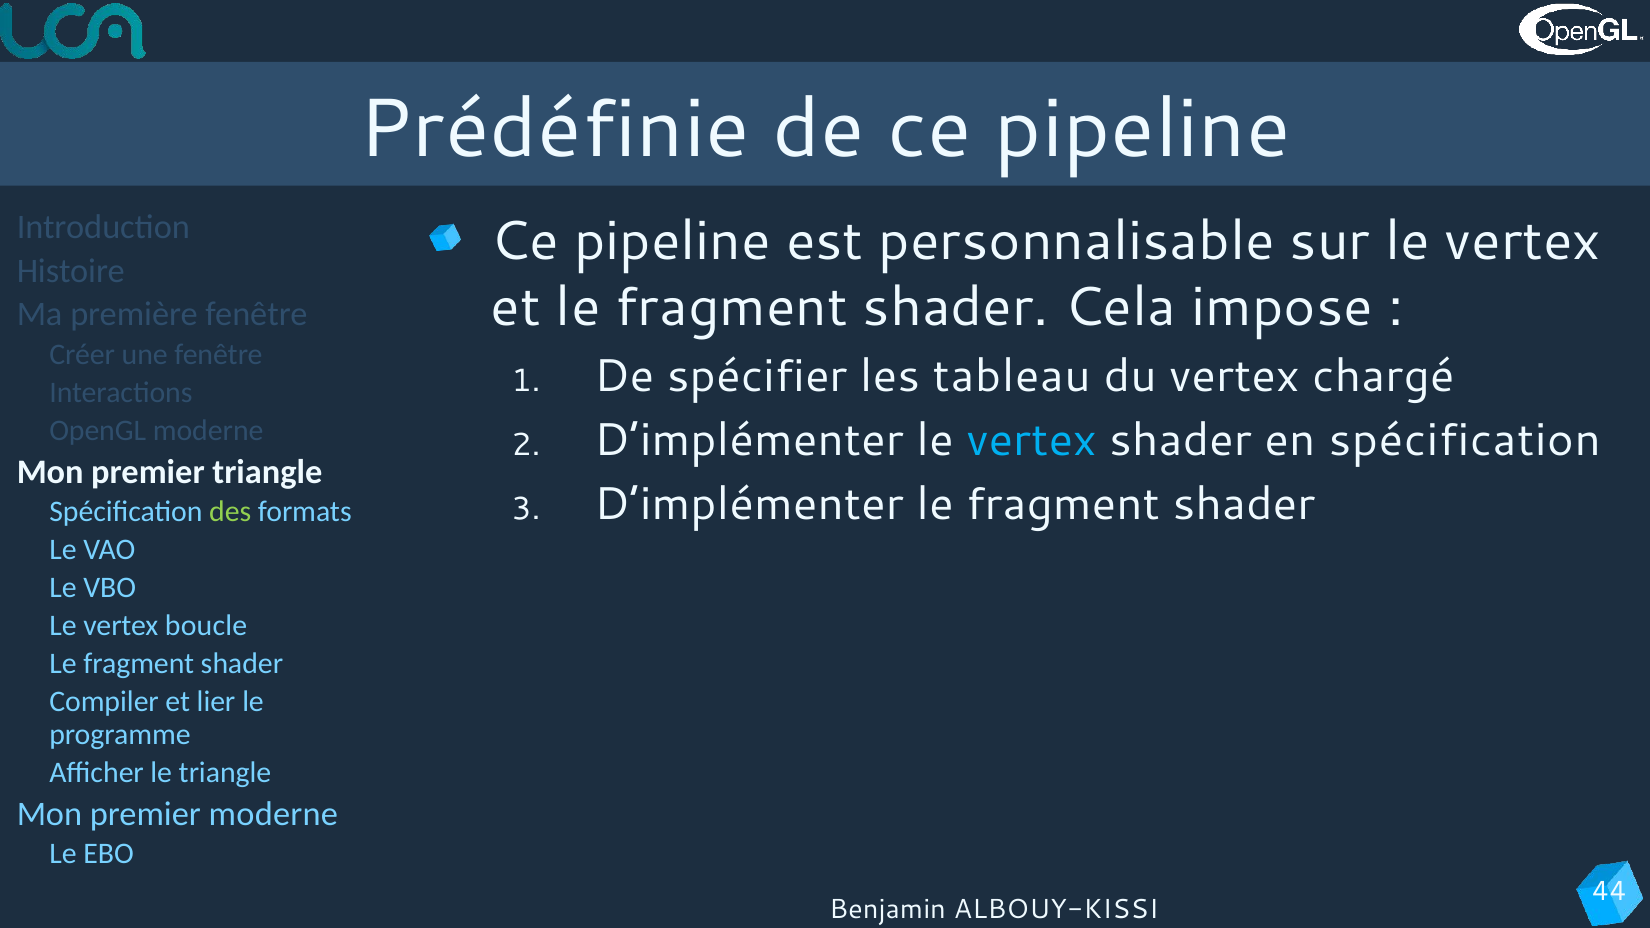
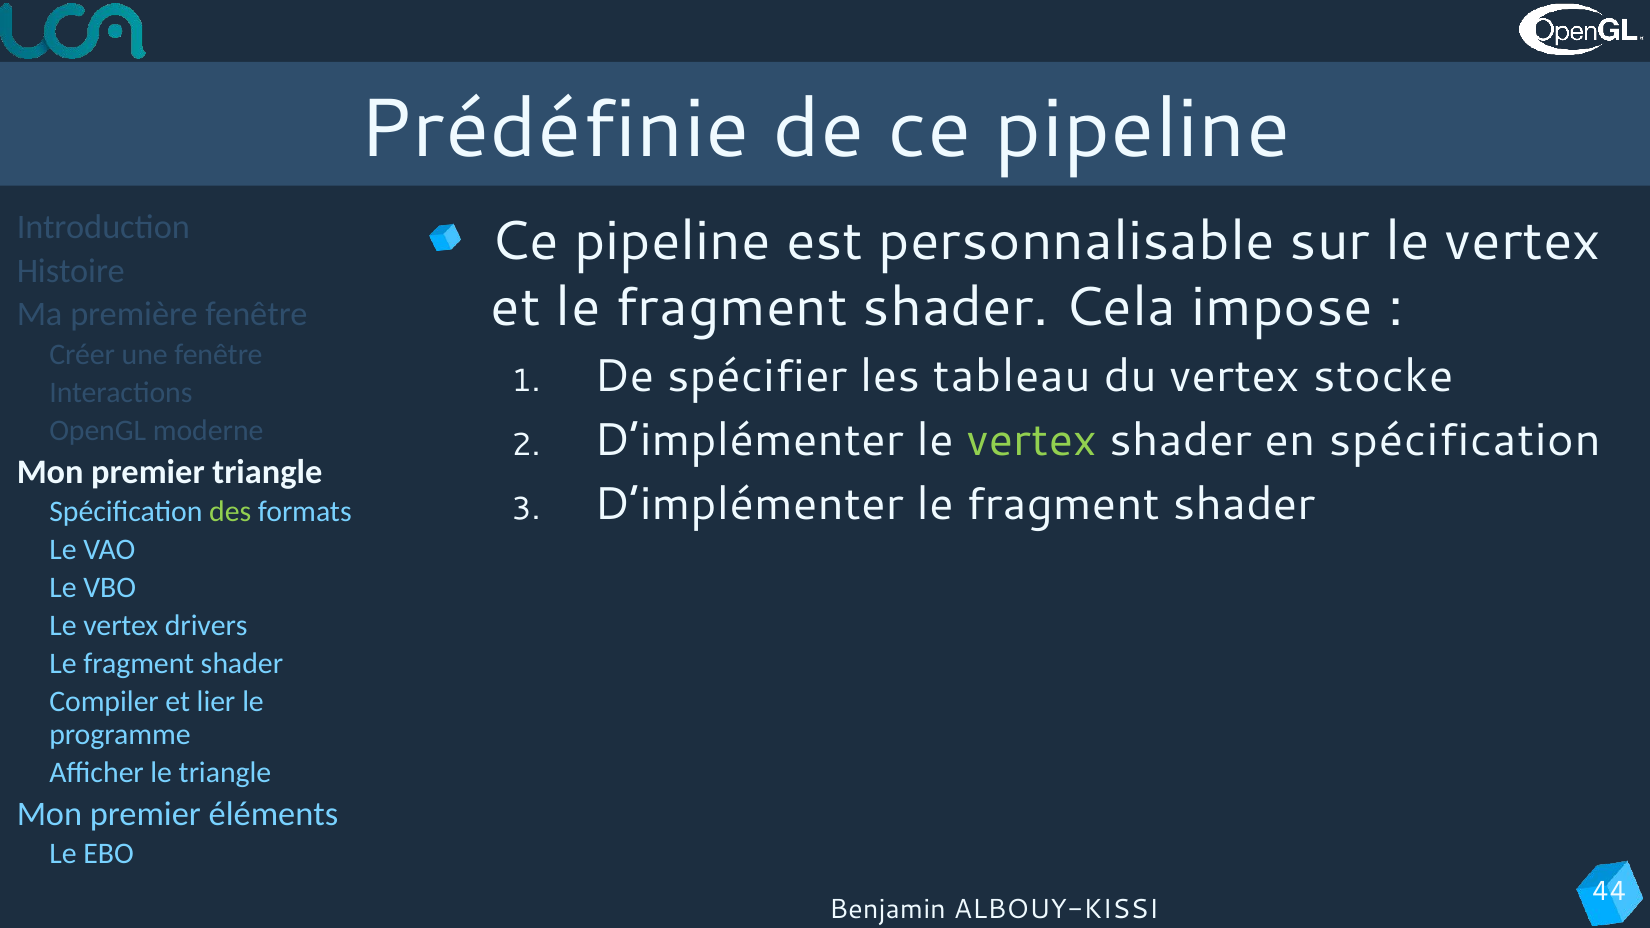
chargé: chargé -> stocke (1383, 376)
vertex colour: light blue -> light green (1031, 440)
boucle: boucle -> drivers (206, 626)
premier moderne: moderne -> éléments (273, 814)
